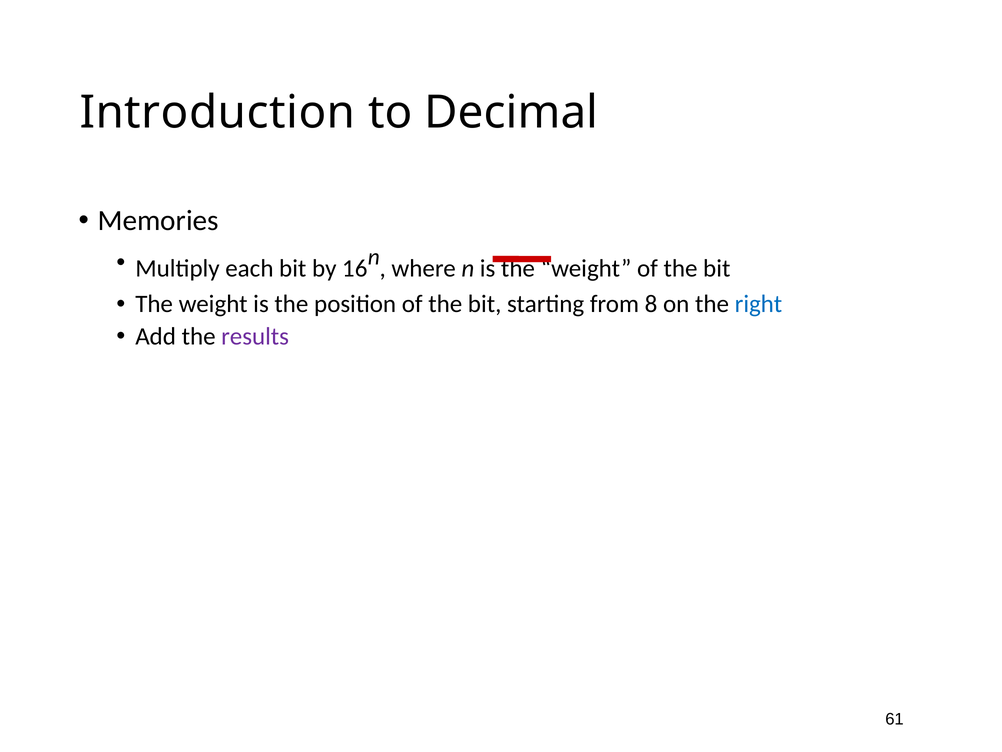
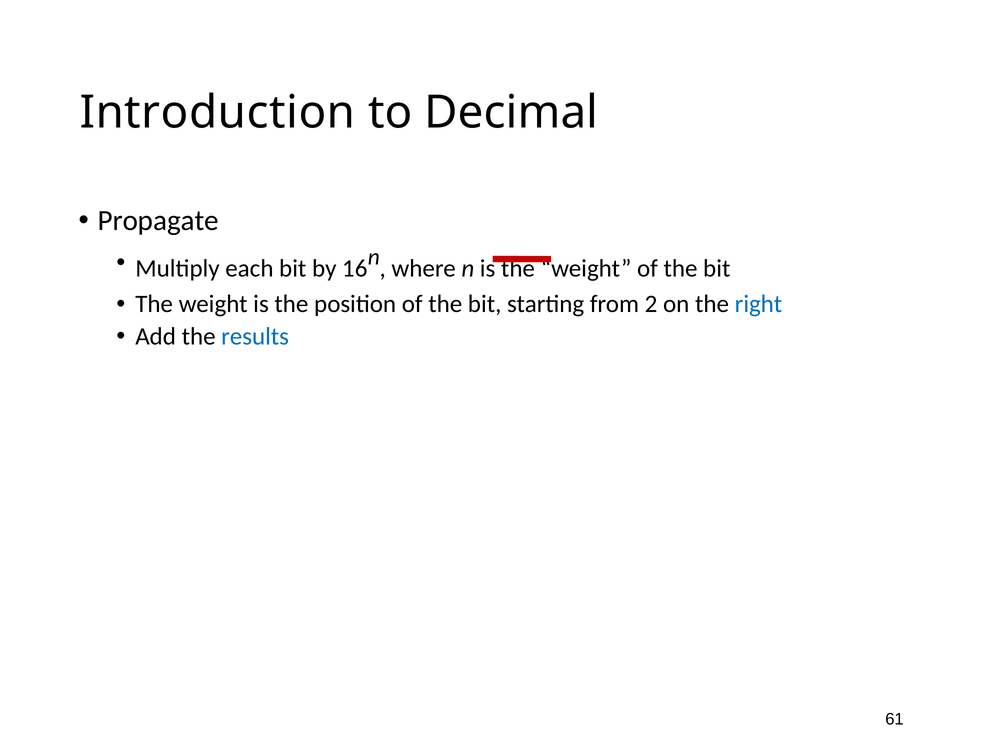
Memories: Memories -> Propagate (158, 221)
8: 8 -> 2 (651, 304)
results colour: purple -> blue (255, 336)
